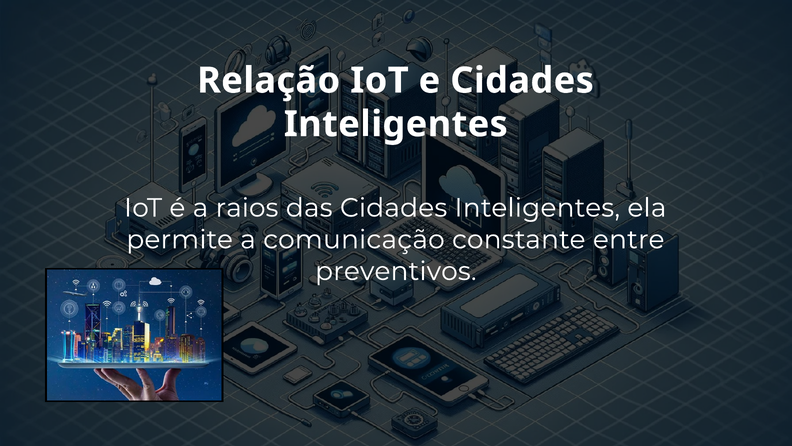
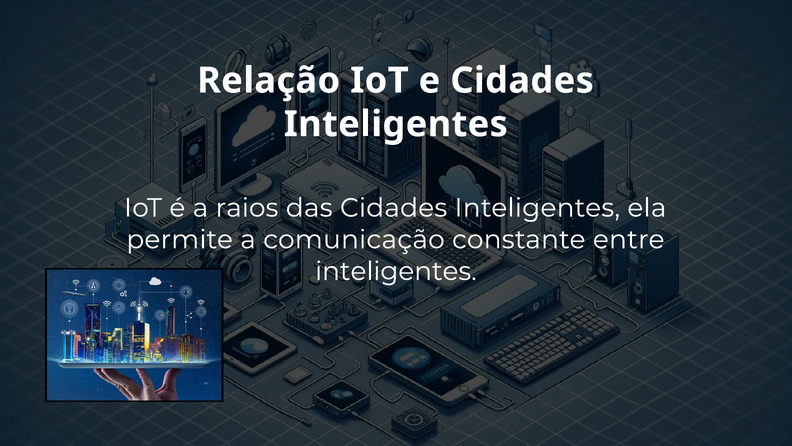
preventivos: preventivos -> inteligentes (396, 271)
